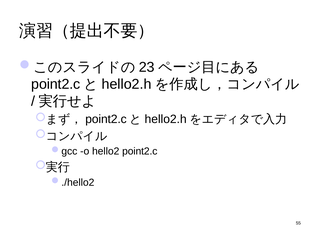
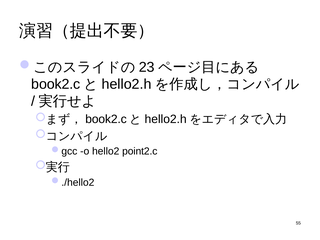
point2.c: point2.c -> book2.c (56, 84)
point2.c: point2.c -> book2.c (106, 119)
